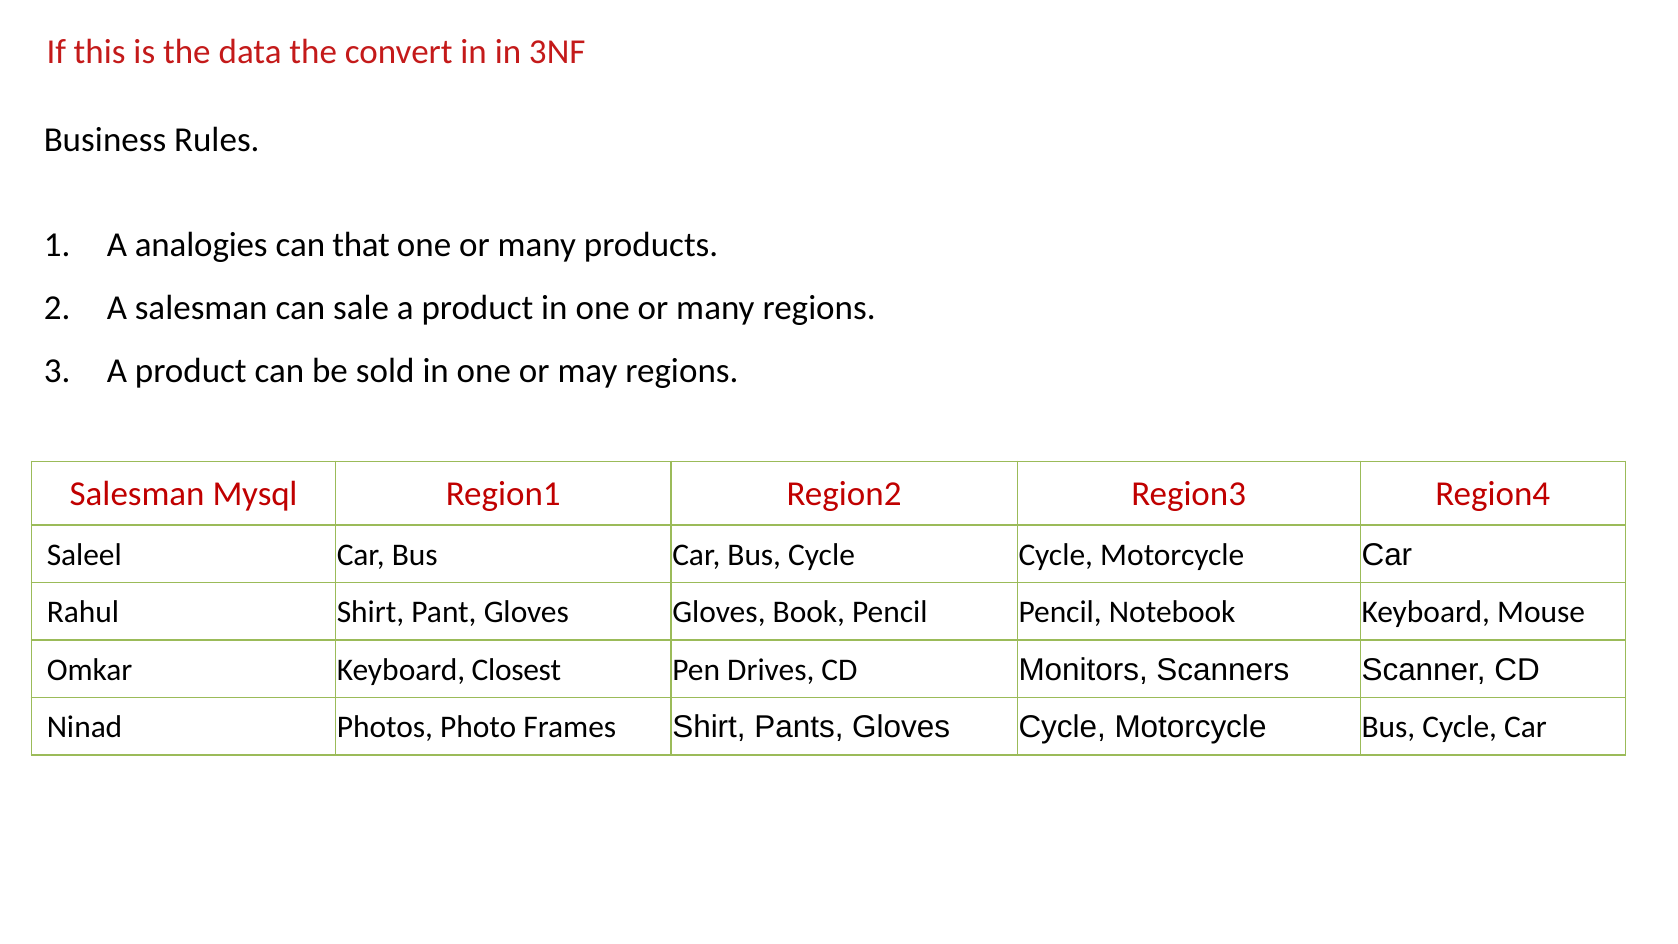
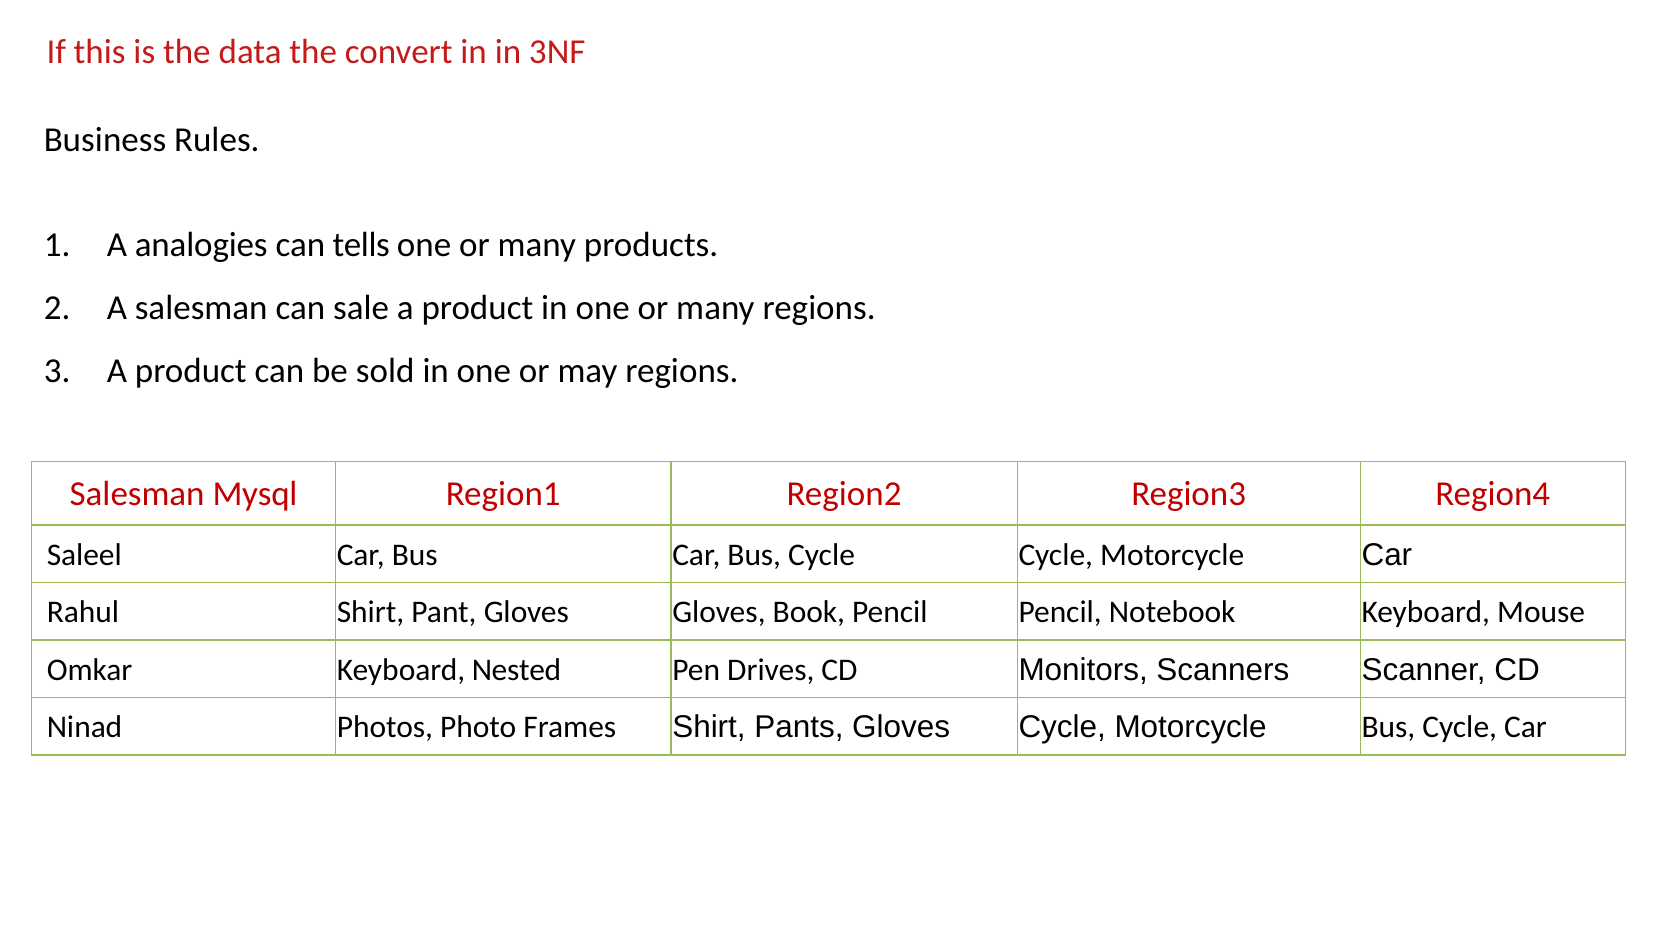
that: that -> tells (361, 245)
Closest: Closest -> Nested (516, 670)
